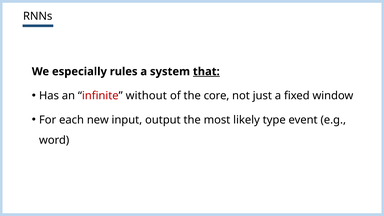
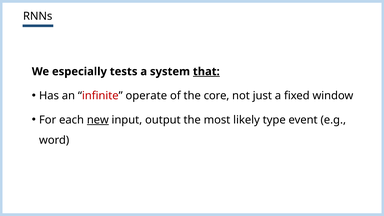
rules: rules -> tests (124, 72)
without: without -> operate (146, 96)
new underline: none -> present (98, 120)
